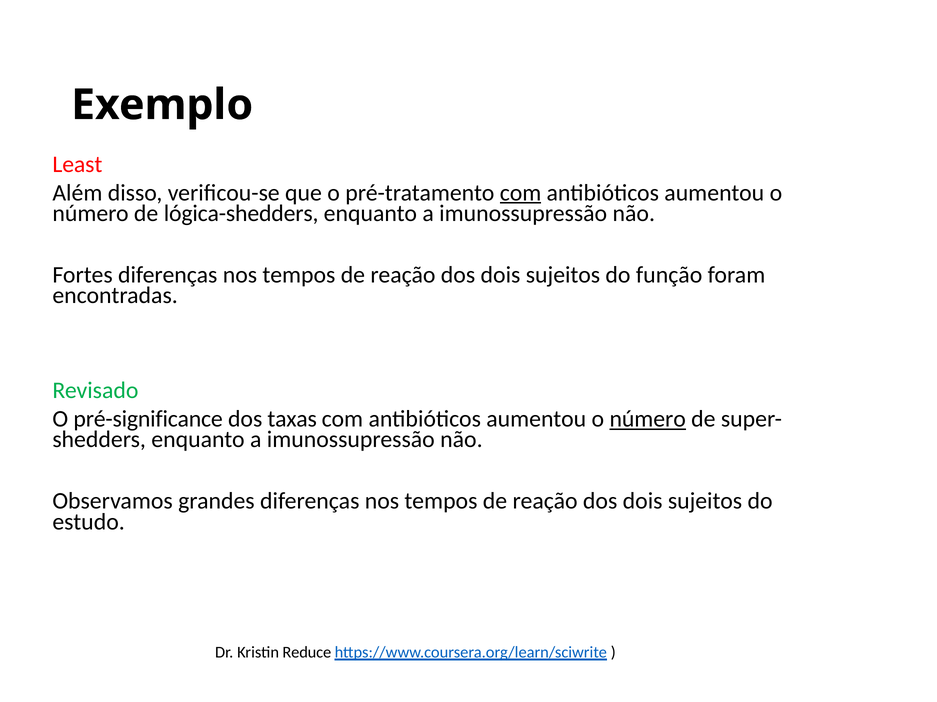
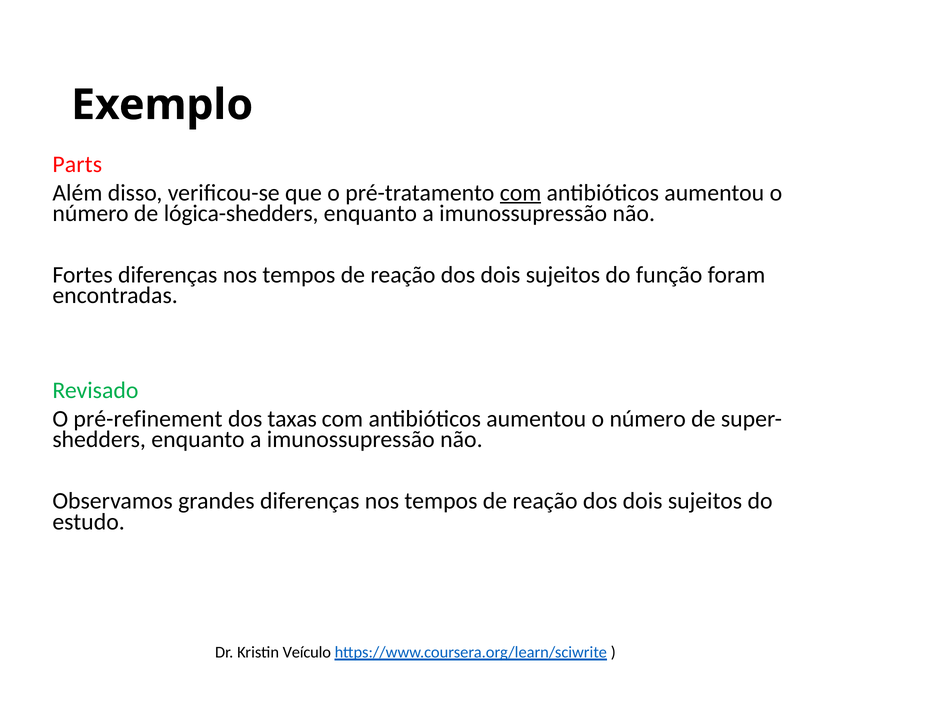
Least: Least -> Parts (77, 165)
pré-significance: pré-significance -> pré-refinement (148, 419)
número underline: present -> none (648, 419)
Reduce: Reduce -> Veículo (307, 653)
